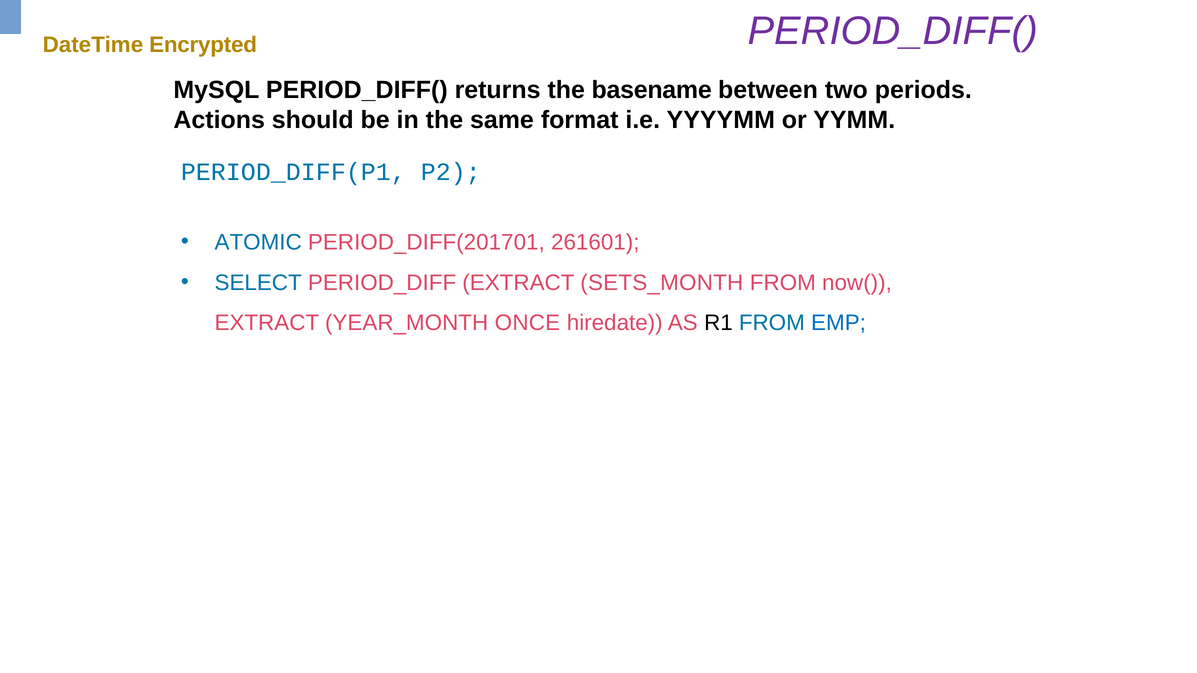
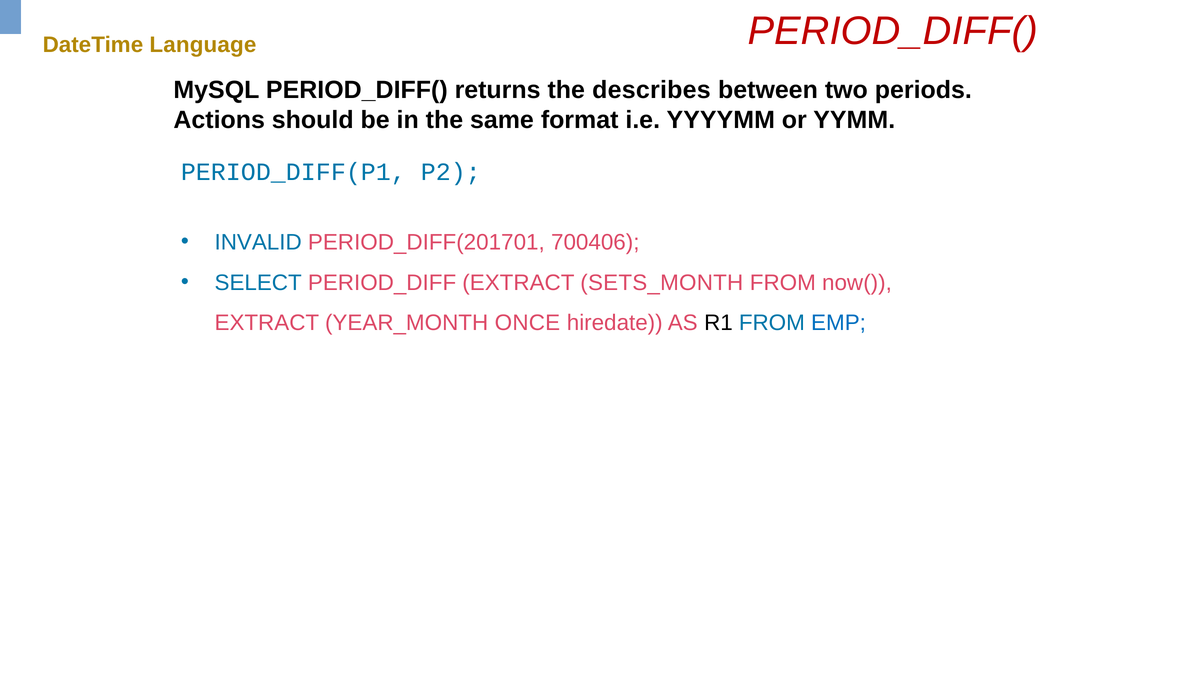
PERIOD_DIFF( colour: purple -> red (893, 31)
Encrypted: Encrypted -> Language (203, 45)
basename: basename -> describes (651, 90)
ATOMIC: ATOMIC -> INVALID (258, 242)
261601: 261601 -> 700406 (595, 242)
